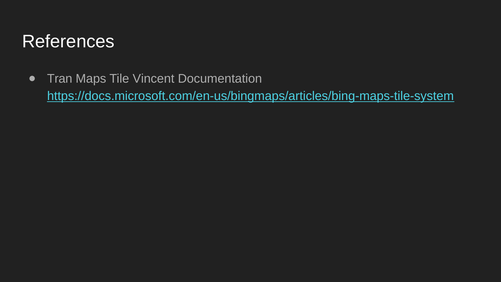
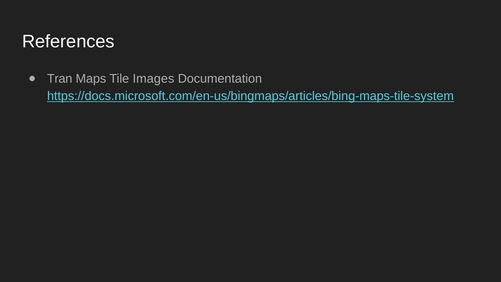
Vincent: Vincent -> Images (153, 79)
